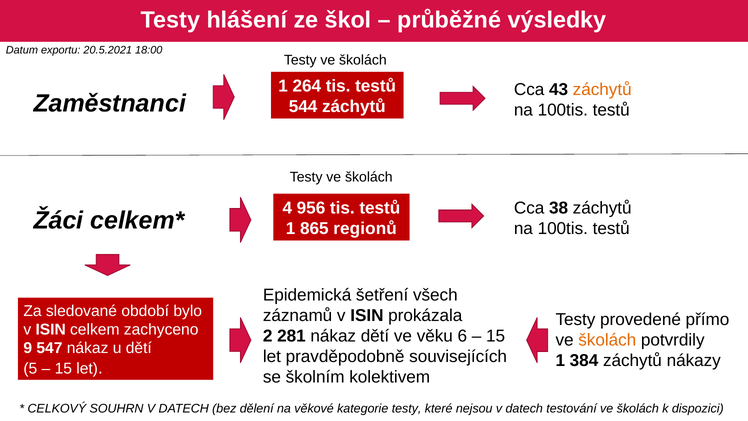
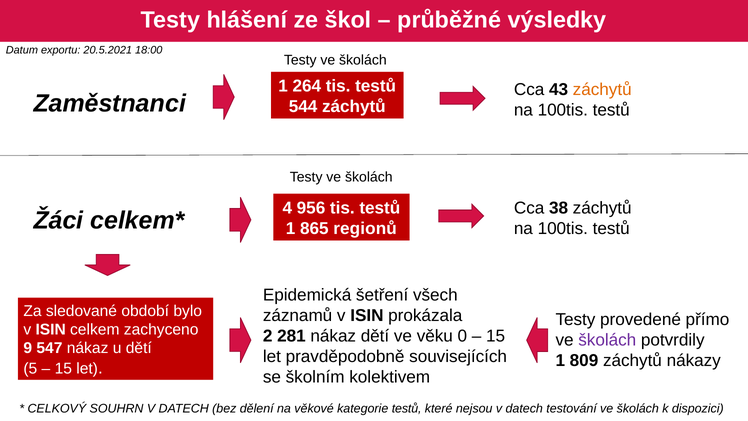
6: 6 -> 0 (462, 336)
školách colour: orange -> purple (607, 340)
384: 384 -> 809 (584, 360)
kategorie testy: testy -> testů (407, 408)
